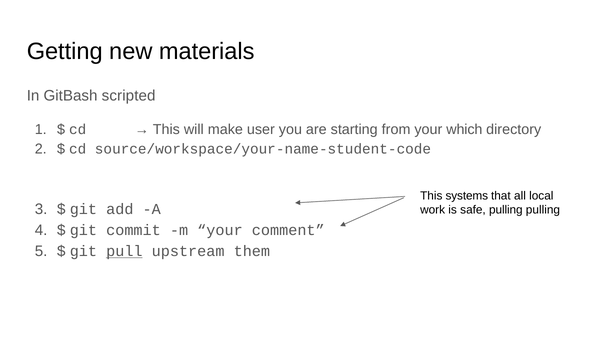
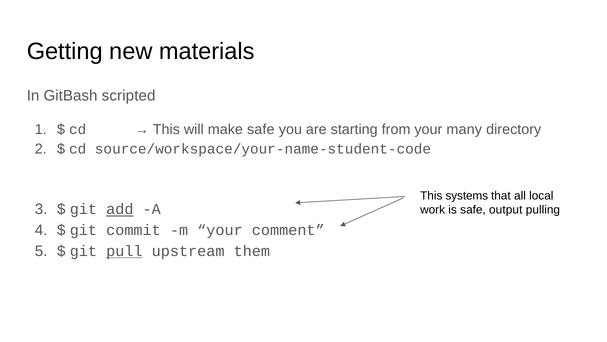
make user: user -> safe (261, 129)
which: which -> many (464, 129)
add underline: none -> present (120, 209)
safe pulling: pulling -> output (506, 209)
